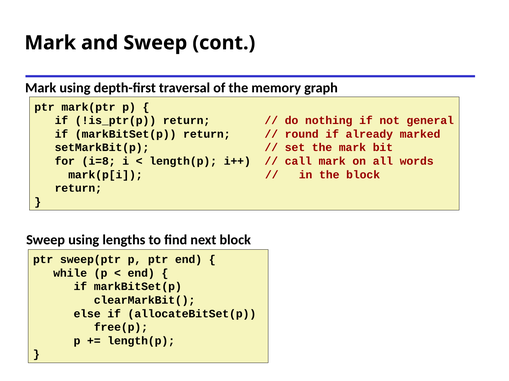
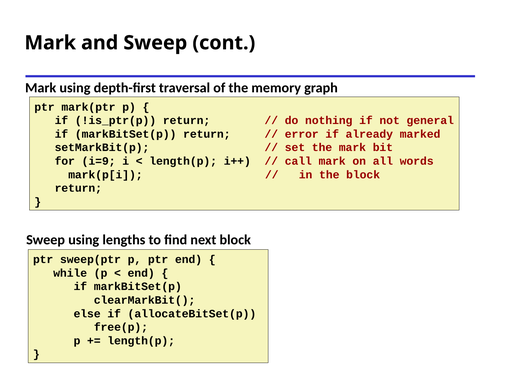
round: round -> error (302, 134)
i=8: i=8 -> i=9 (99, 161)
